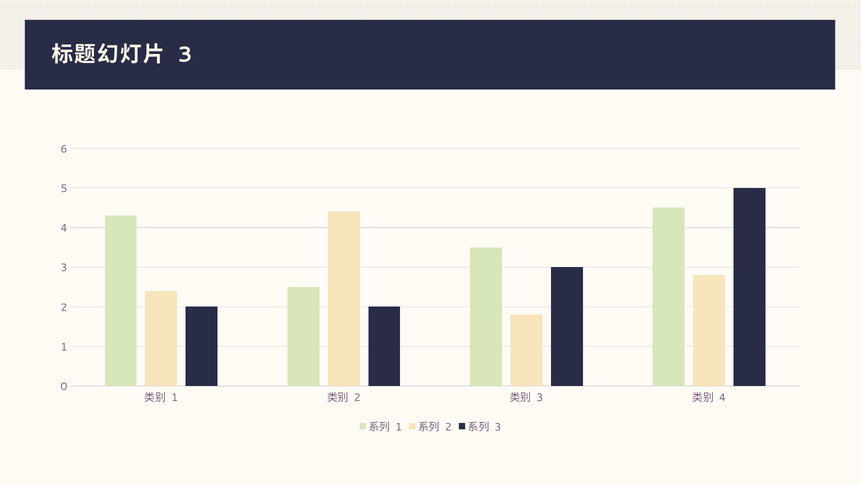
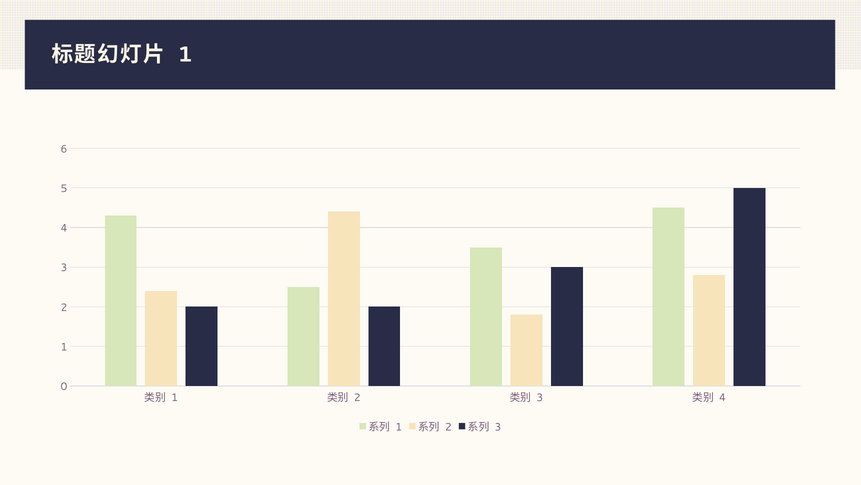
3: 3 -> 1 (185, 55)
